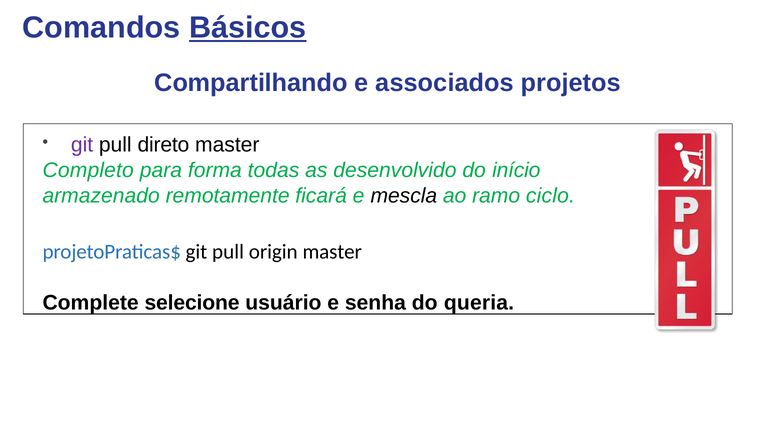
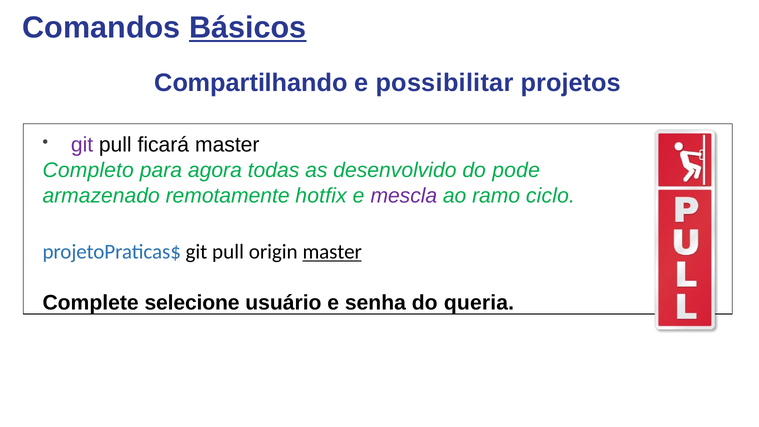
associados: associados -> possibilitar (445, 83)
direto: direto -> ficará (163, 145)
forma: forma -> agora (215, 170)
início: início -> pode (516, 170)
ficará: ficará -> hotfix (321, 196)
mescla colour: black -> purple (404, 196)
master underline: none -> present (332, 252)
